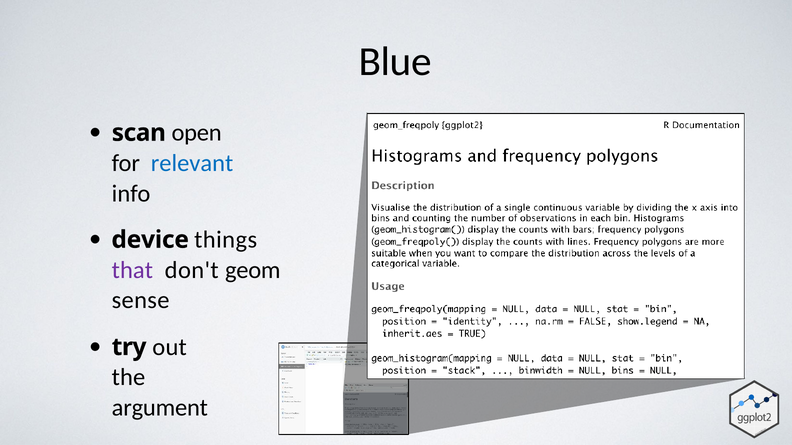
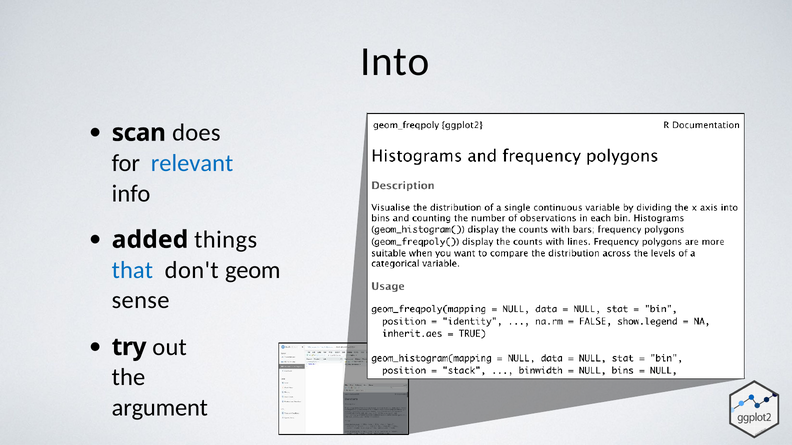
Blue: Blue -> Into (395, 62)
open: open -> does (196, 133)
device: device -> added (150, 240)
that colour: purple -> blue (132, 270)
